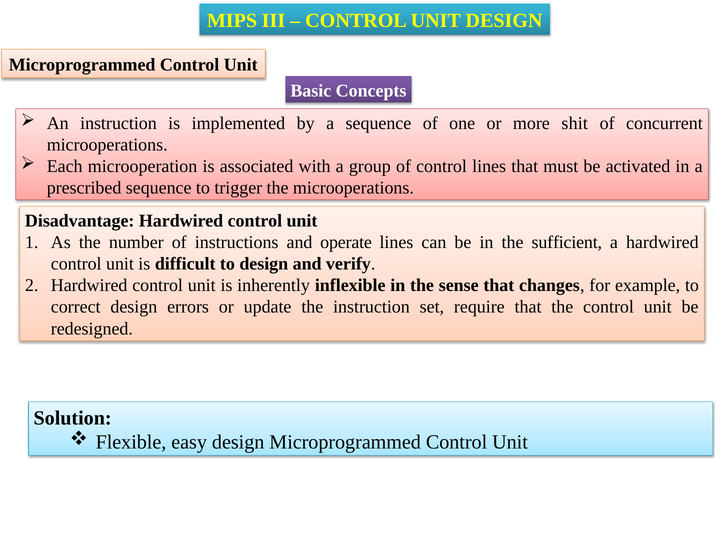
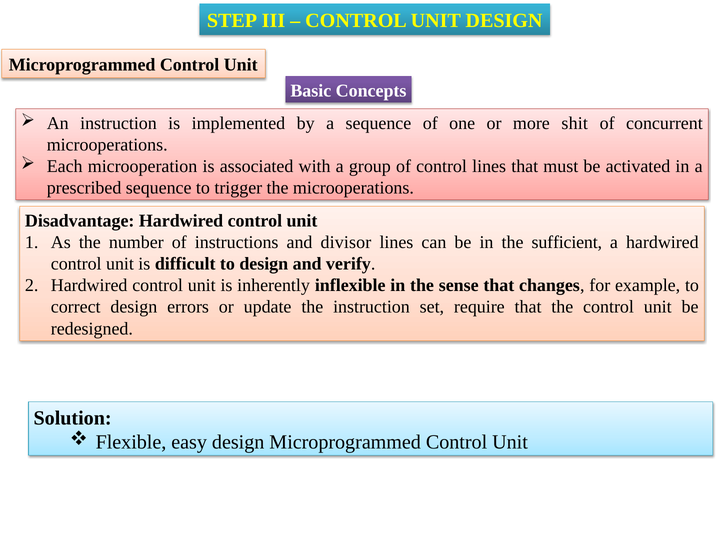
MIPS: MIPS -> STEP (232, 21)
operate: operate -> divisor (346, 242)
